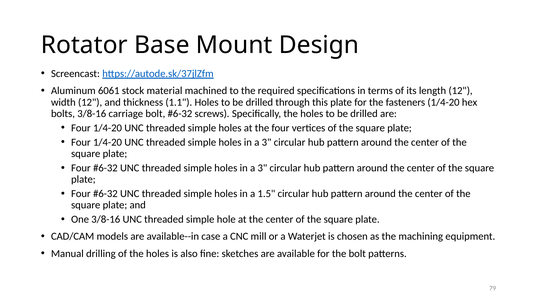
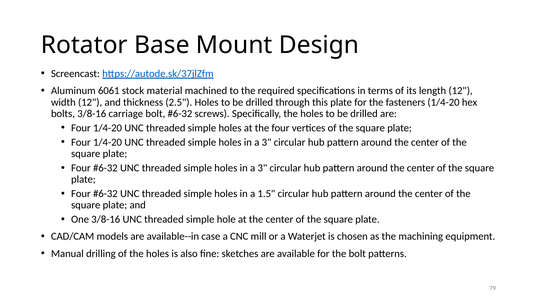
1.1: 1.1 -> 2.5 (179, 102)
